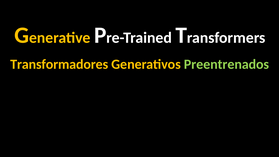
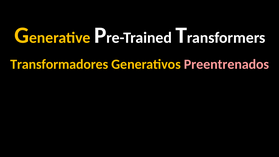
Preentrenados colour: light green -> pink (227, 64)
